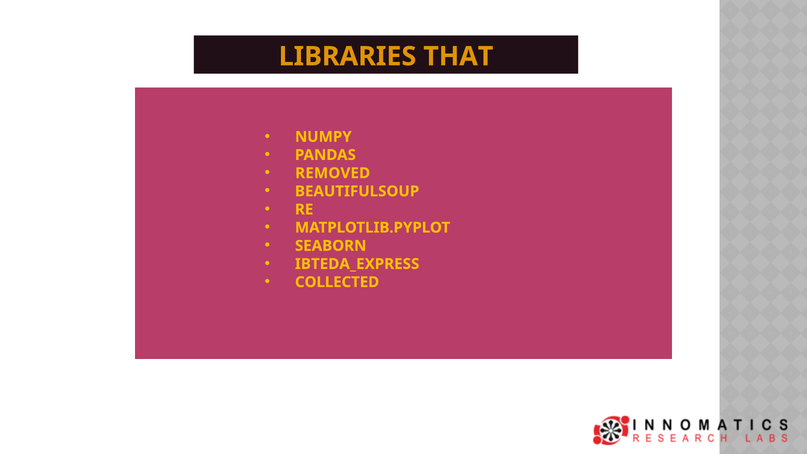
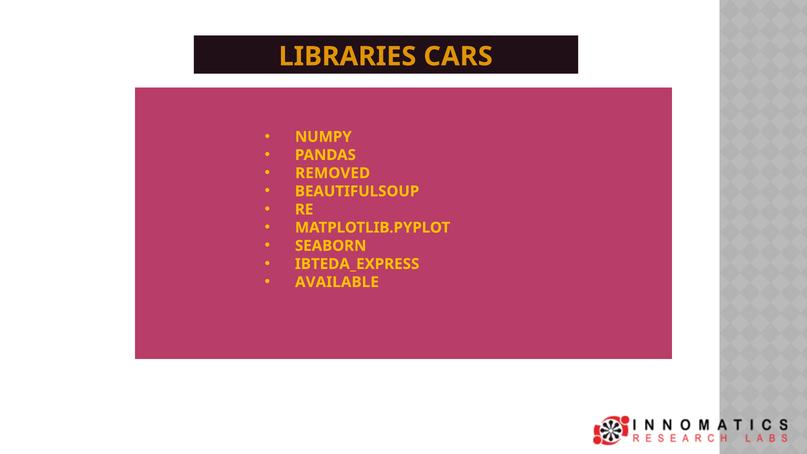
THAT: THAT -> CARS (458, 56)
COLLECTED: COLLECTED -> AVAILABLE (337, 282)
